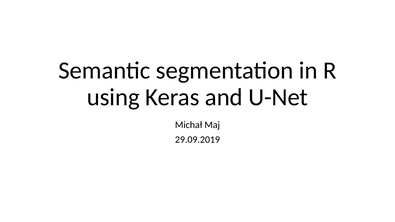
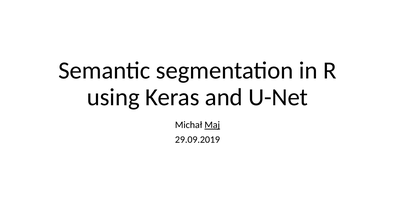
Maj underline: none -> present (212, 125)
